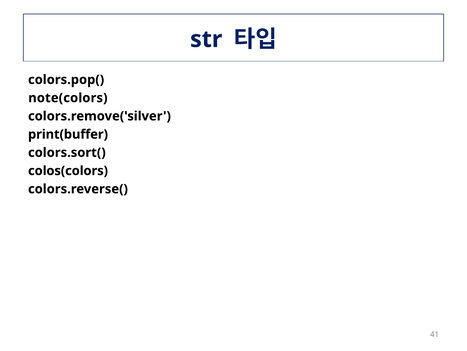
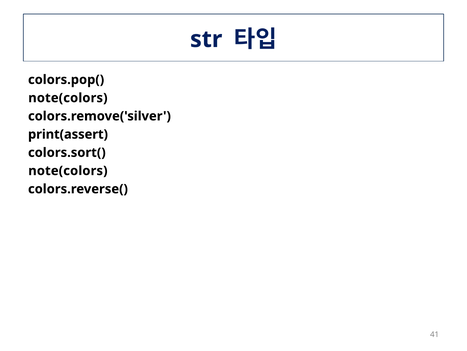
print(buffer: print(buffer -> print(assert (68, 134)
colos(colors: colos(colors -> note(colors (68, 170)
